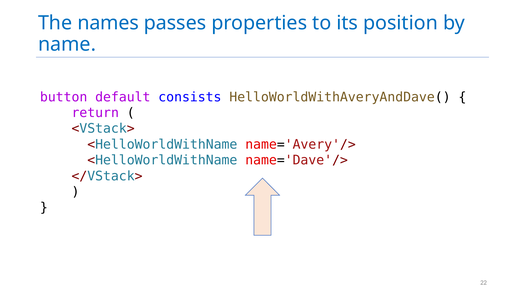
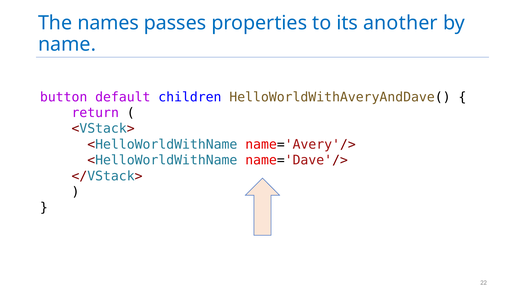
position: position -> another (400, 23)
consists: consists -> children (190, 97)
